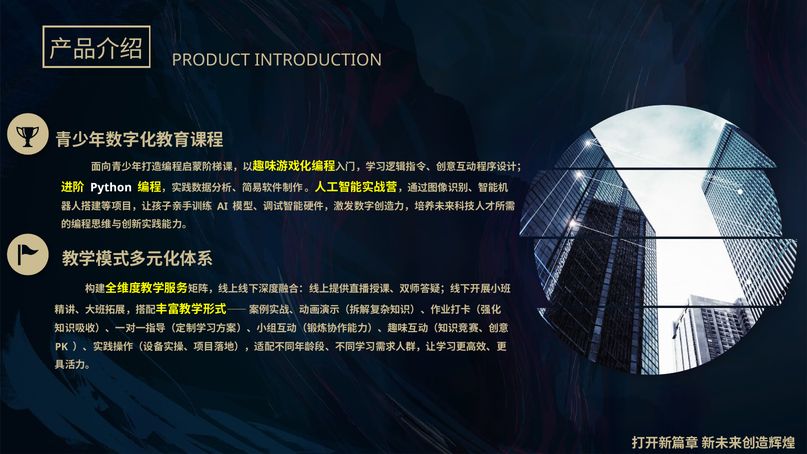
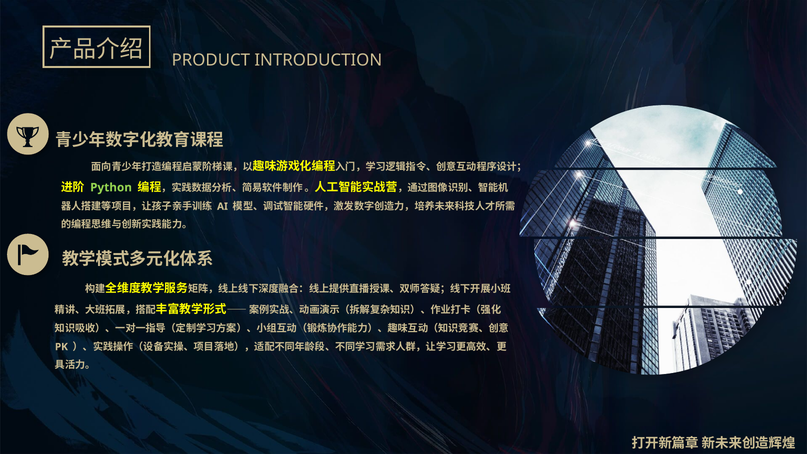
Python colour: white -> light green (111, 187)
